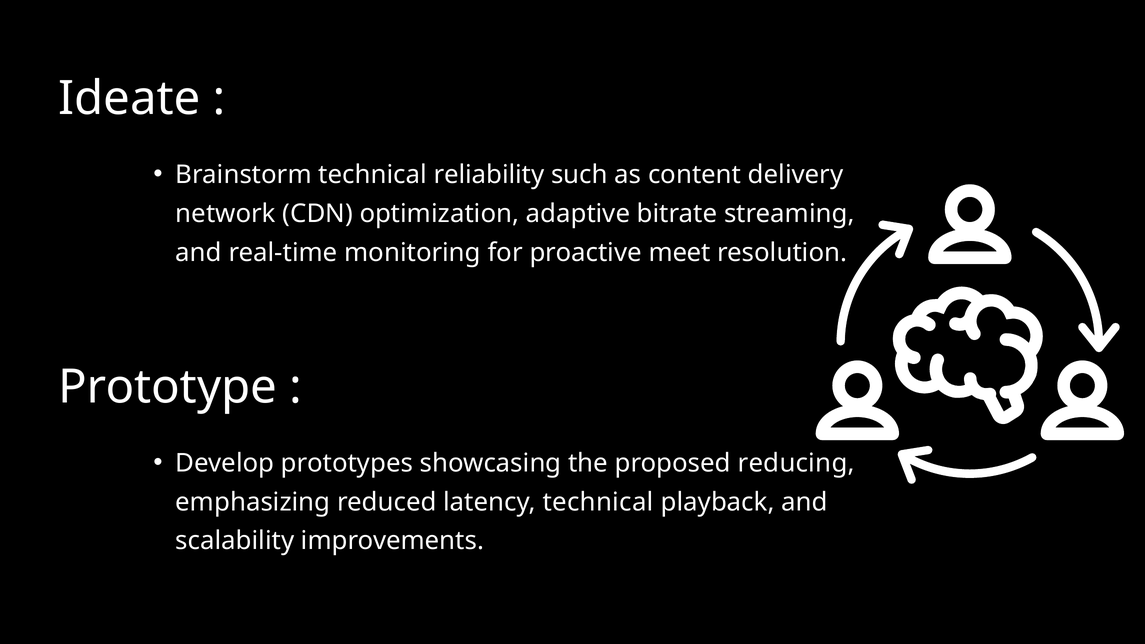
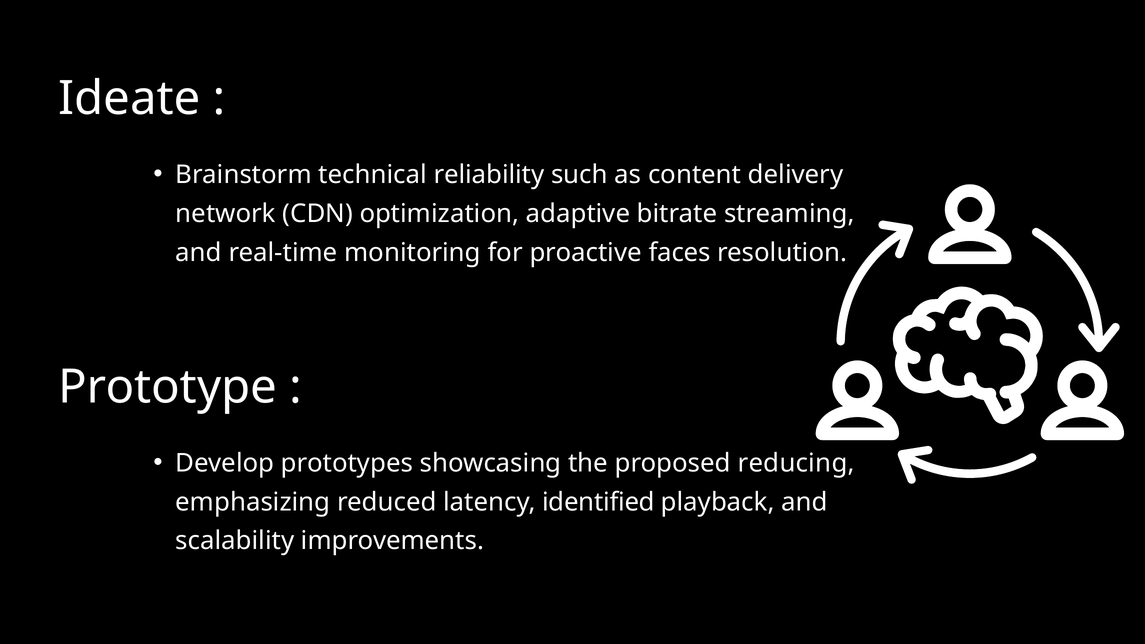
meet: meet -> faces (680, 252)
latency technical: technical -> identified (598, 502)
